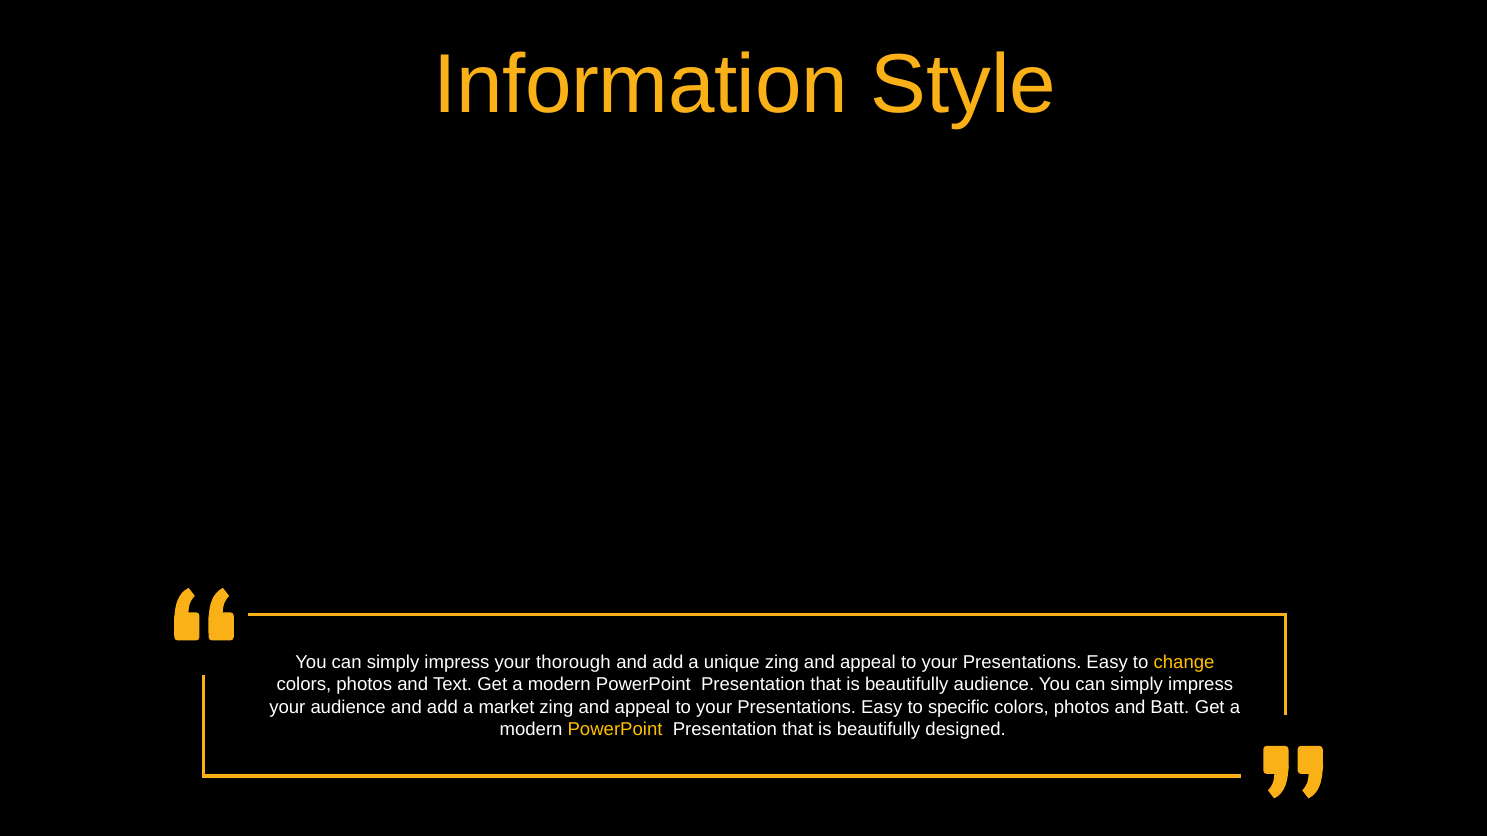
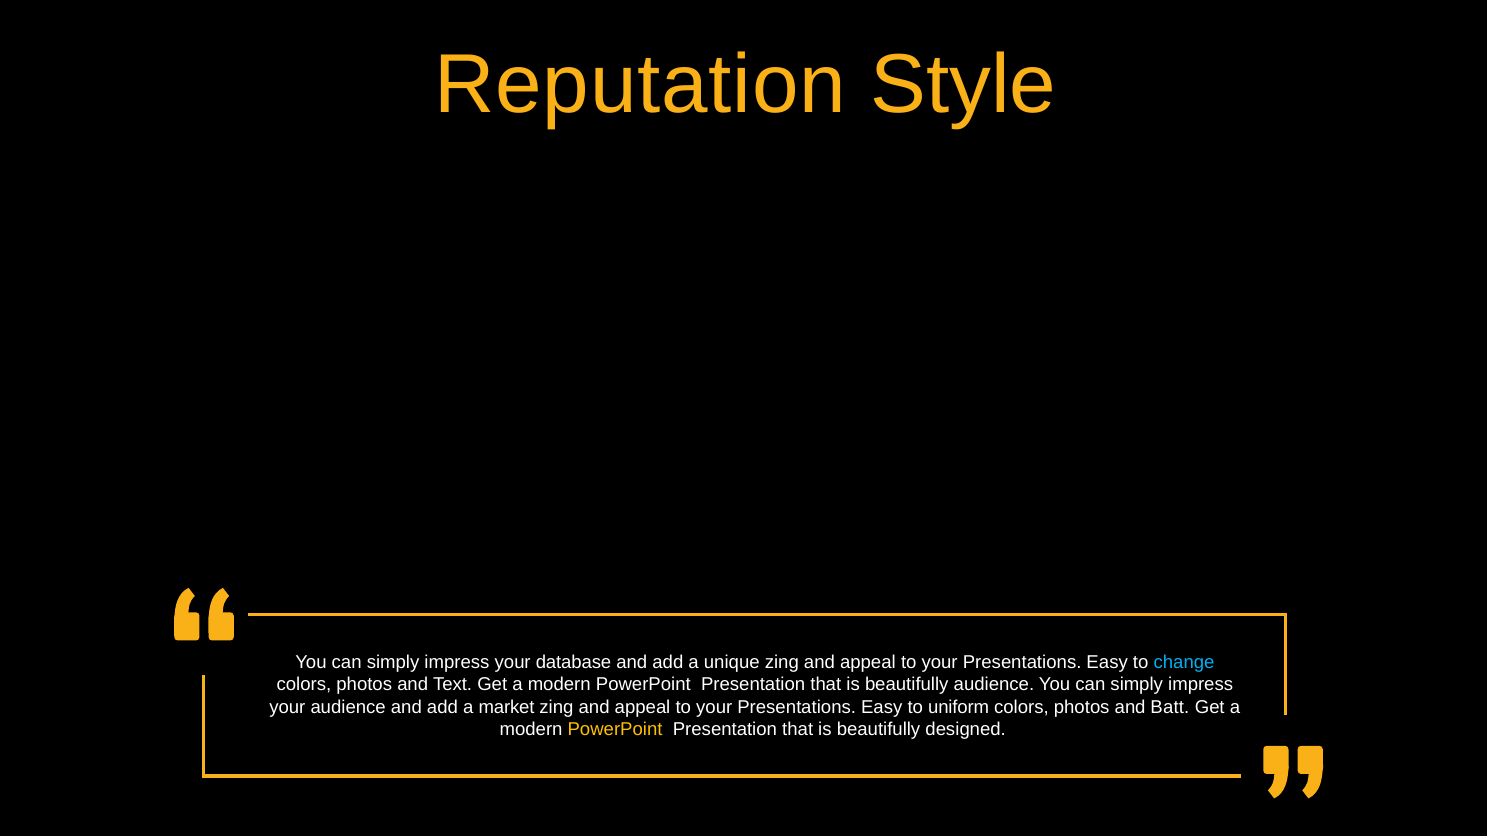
Information: Information -> Reputation (640, 85)
thorough: thorough -> database (574, 663)
change colour: yellow -> light blue (1184, 663)
specific: specific -> uniform (959, 707)
